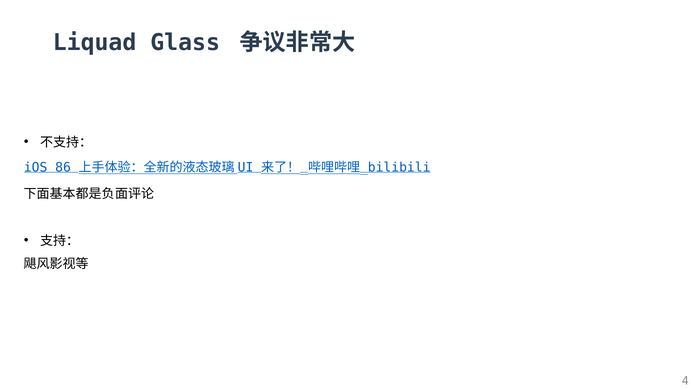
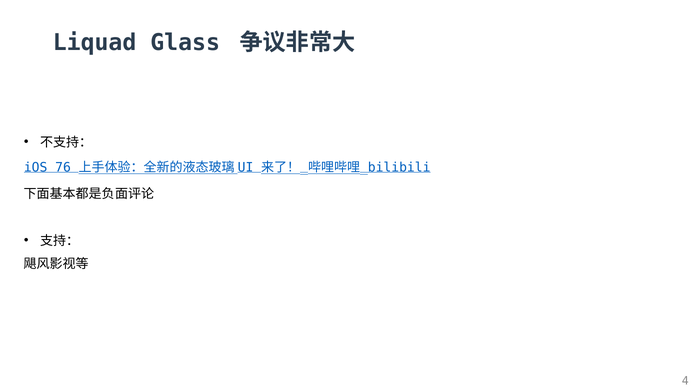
86: 86 -> 76 (63, 168)
